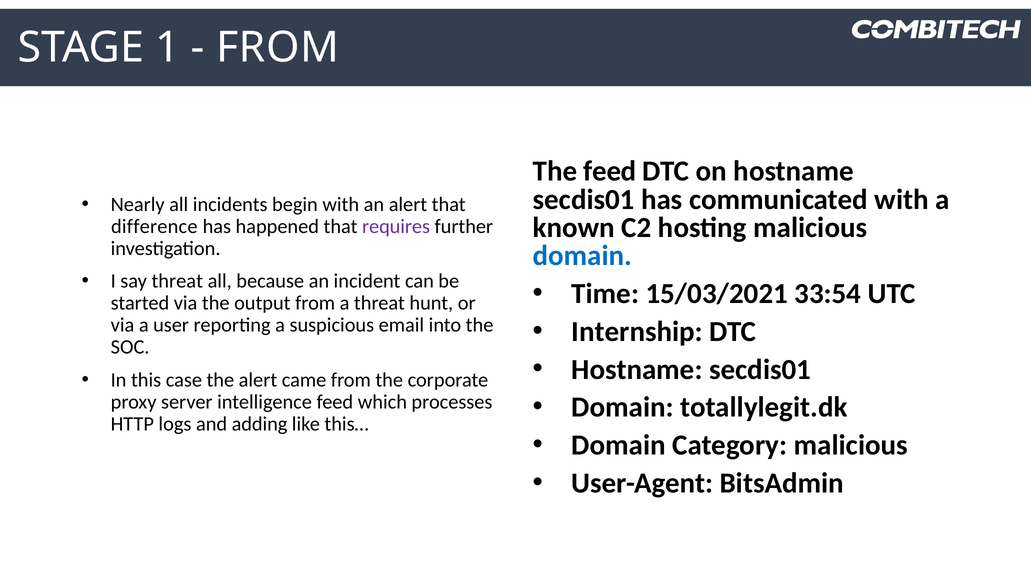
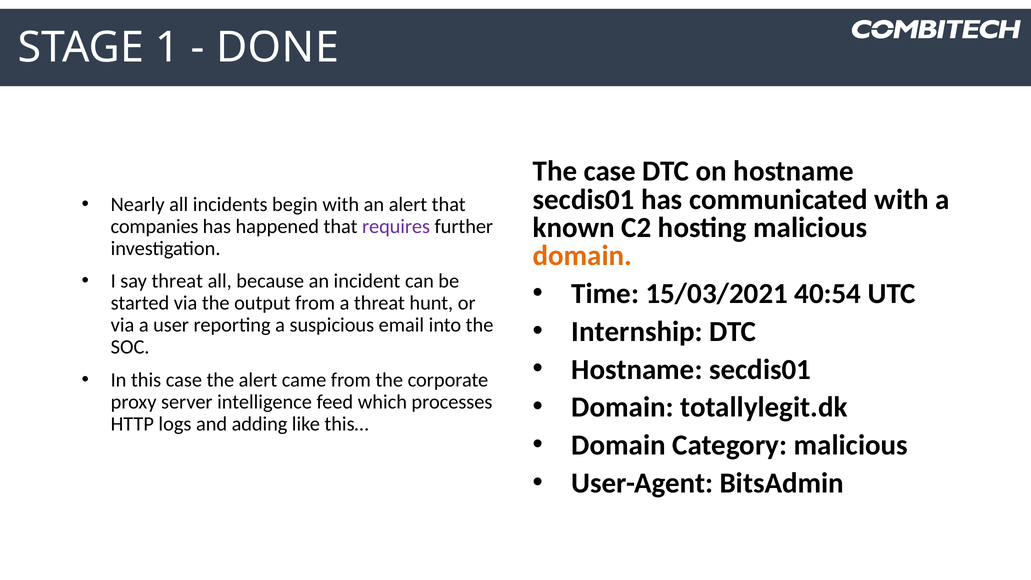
FROM: FROM -> DONE (278, 47)
The feed: feed -> case (610, 171)
difference: difference -> companies (154, 226)
domain colour: blue -> orange (582, 256)
33:54: 33:54 -> 40:54 (828, 294)
